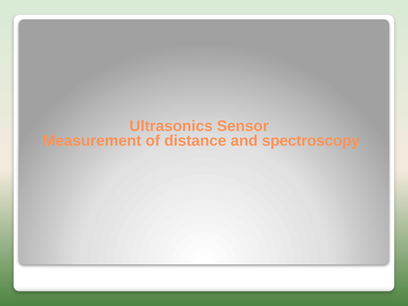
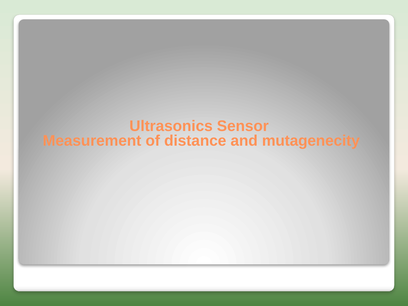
spectroscopy: spectroscopy -> mutagenecity (311, 141)
